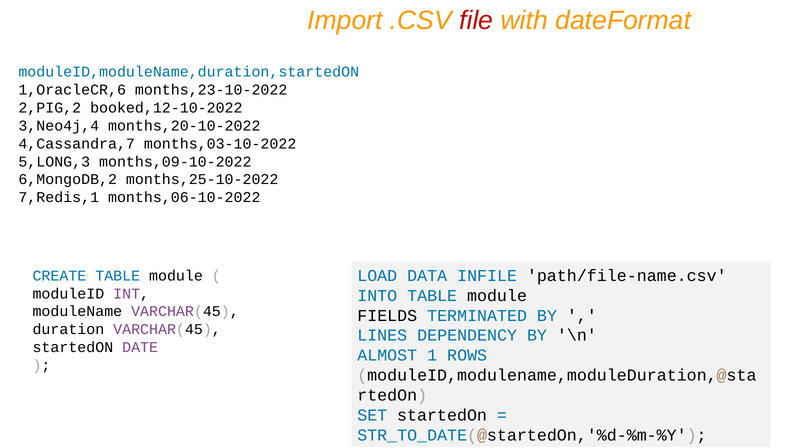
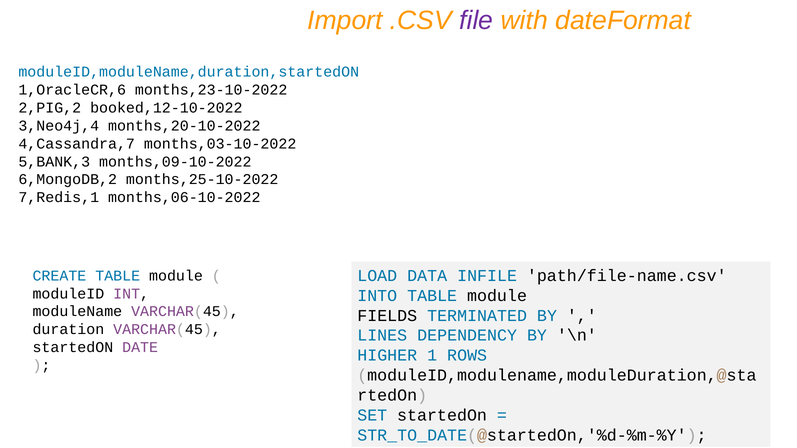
file colour: red -> purple (476, 21)
5,LONG,3: 5,LONG,3 -> 5,BANK,3 (54, 162)
ALMOST: ALMOST -> HIGHER (387, 356)
